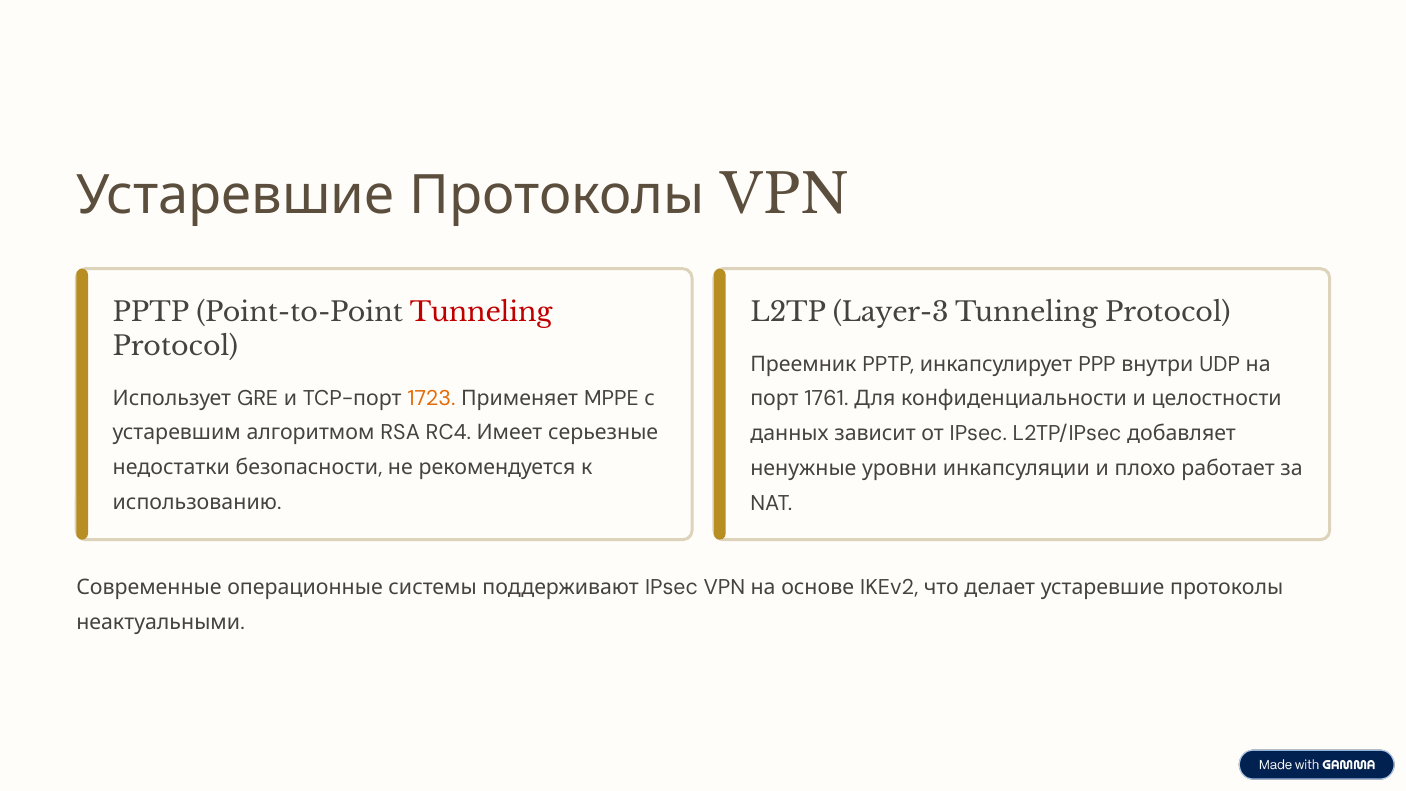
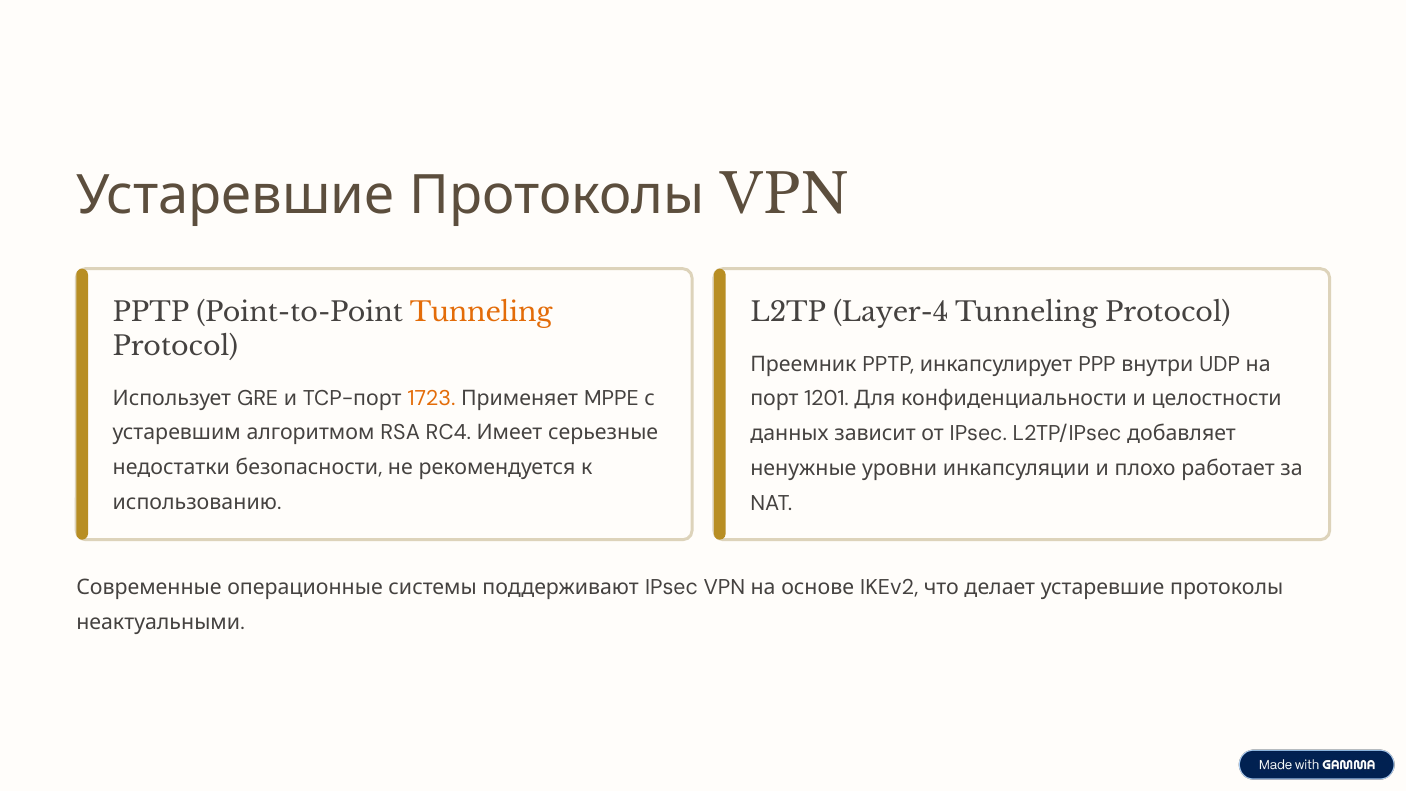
Layer-3: Layer-3 -> Layer-4 (891, 313)
Tunneling colour: red -> orange (481, 313)
1761: 1761 -> 1201 (827, 399)
